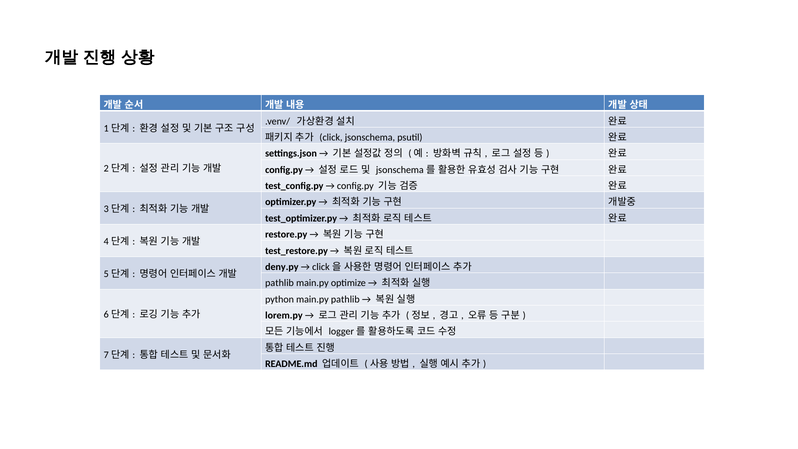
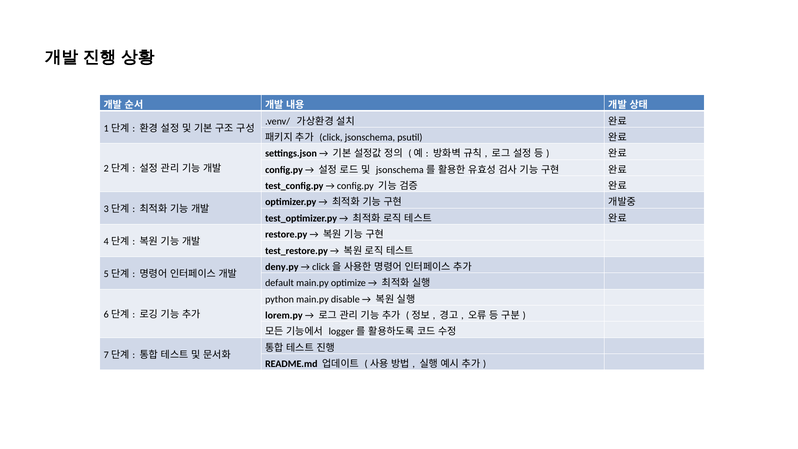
pathlib: pathlib -> default (280, 283)
main.py pathlib: pathlib -> disable (345, 299)
